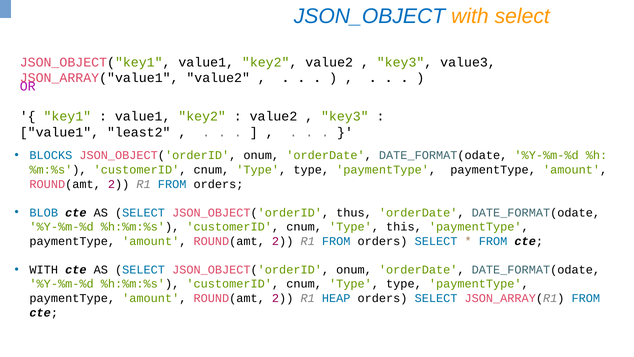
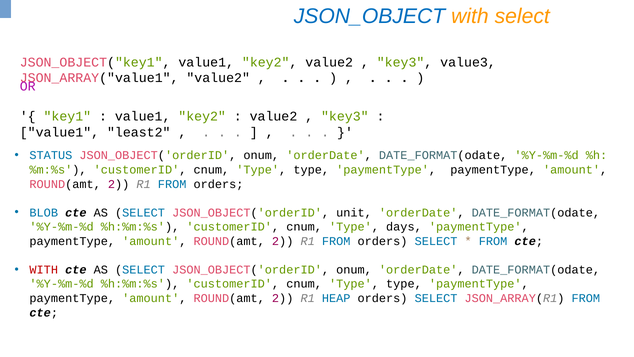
BLOCKS: BLOCKS -> STATUS (51, 155)
thus: thus -> unit (354, 212)
this: this -> days (404, 227)
WITH colour: black -> red (44, 269)
